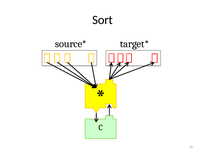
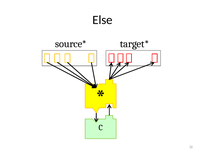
Sort: Sort -> Else (102, 20)
